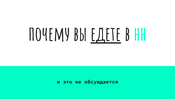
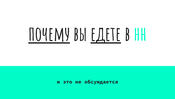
почему underline: none -> present (49, 34)
